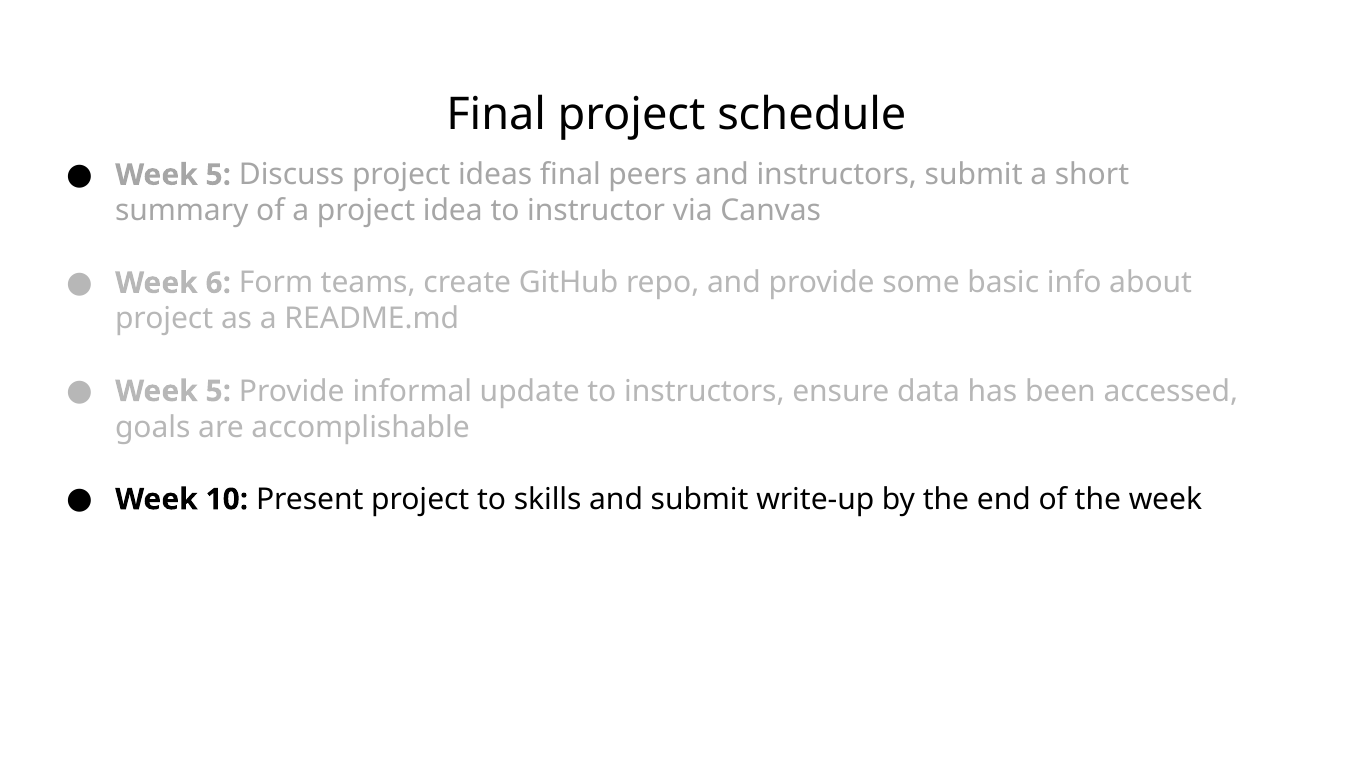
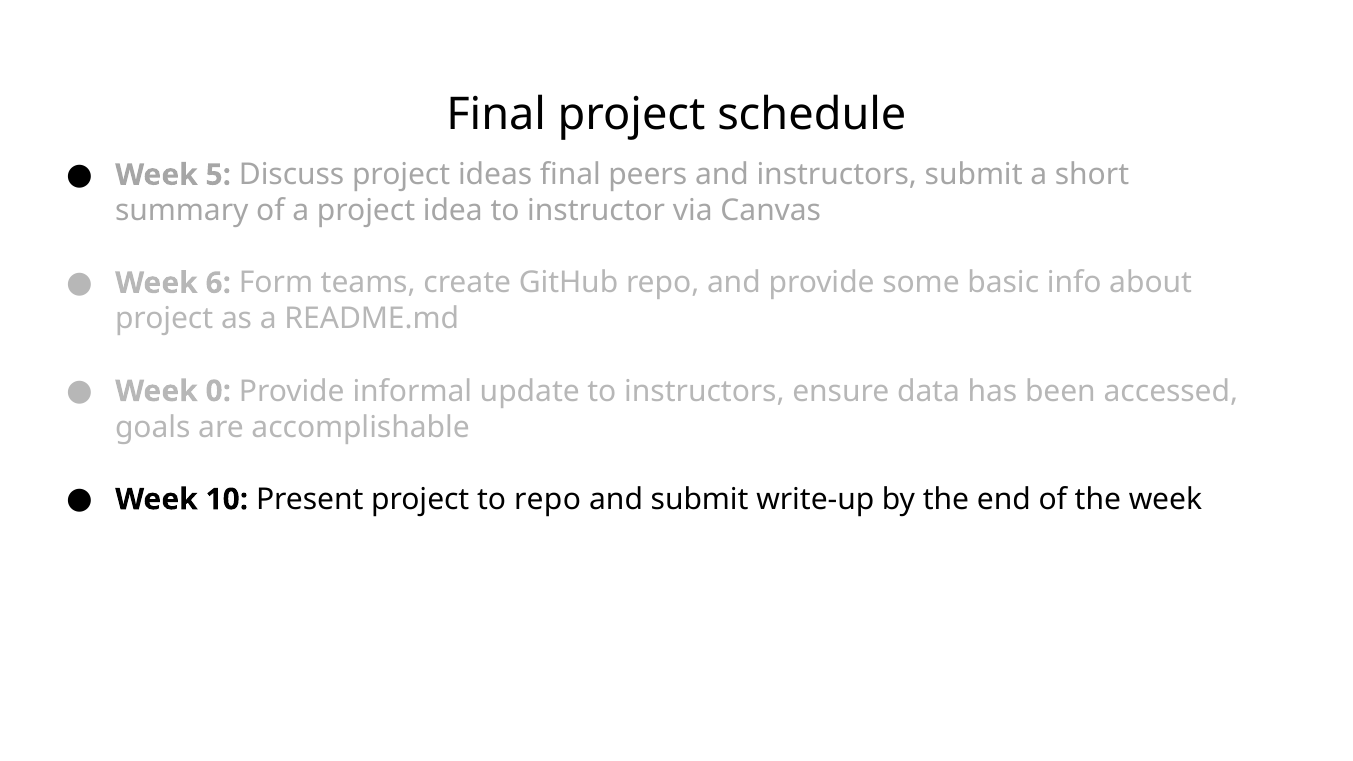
5: 5 -> 0 (218, 391)
to skills: skills -> repo (547, 499)
